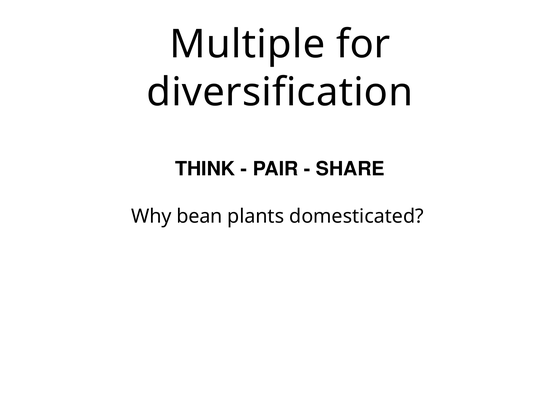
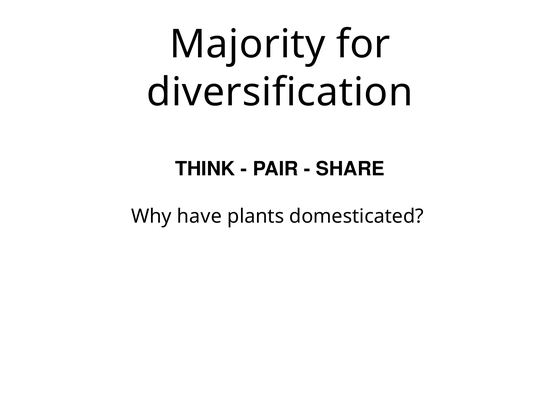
Multiple: Multiple -> Majority (248, 45)
bean: bean -> have (199, 216)
